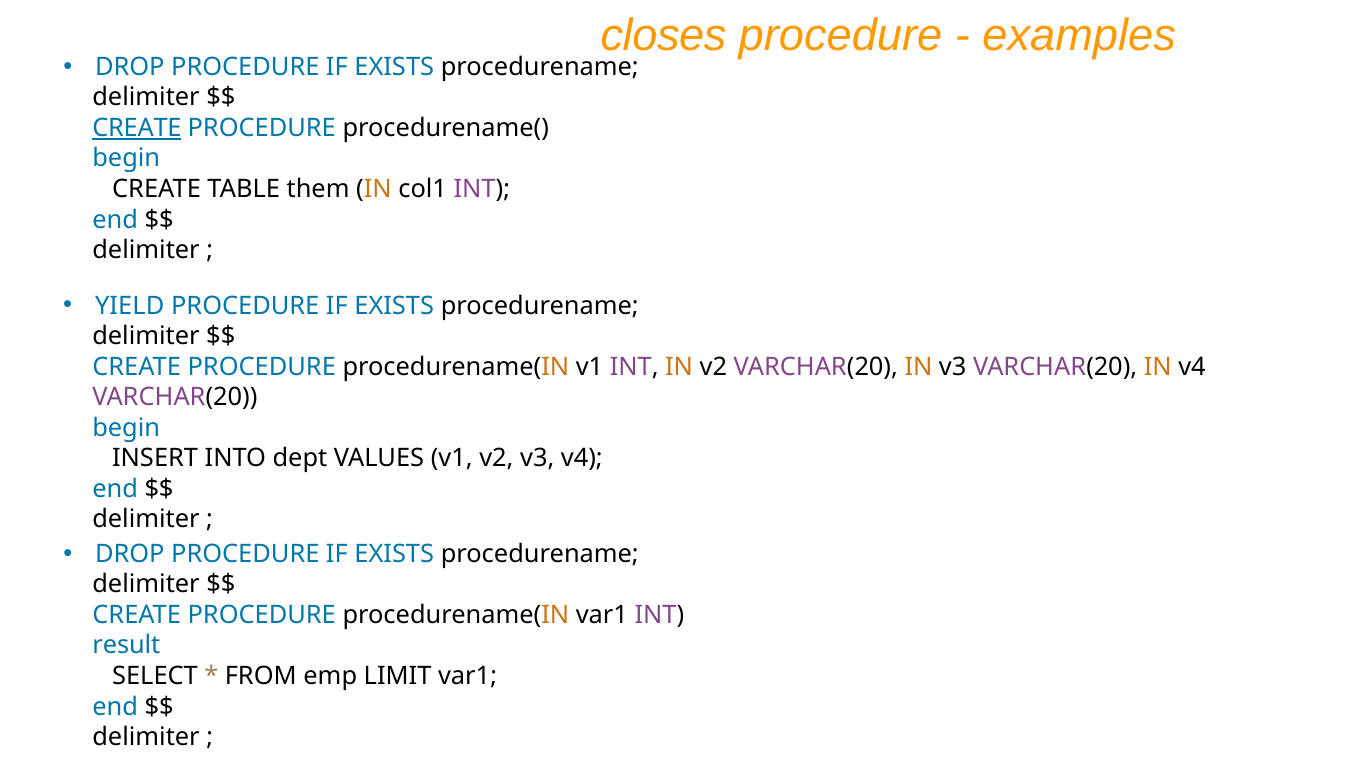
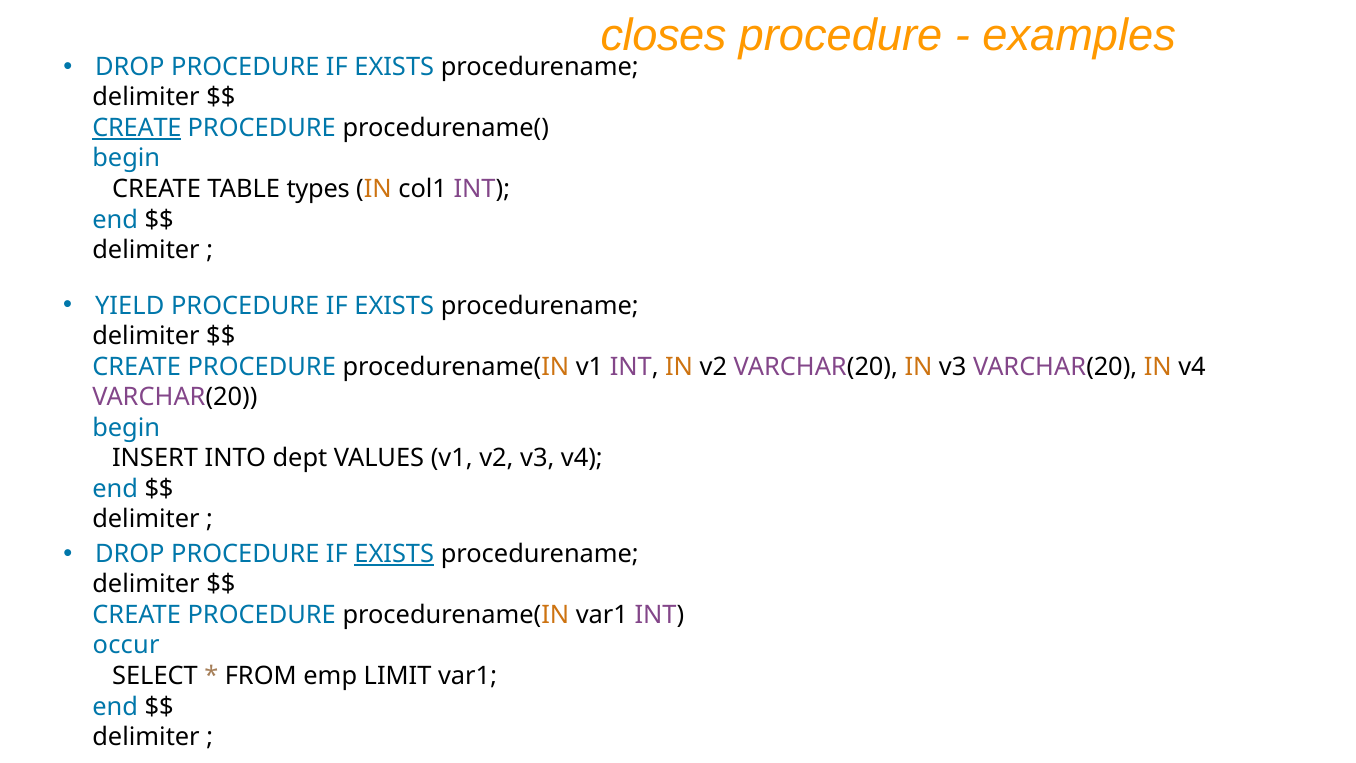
them: them -> types (318, 189)
EXISTS underline: none -> present (394, 554)
result: result -> occur (126, 645)
